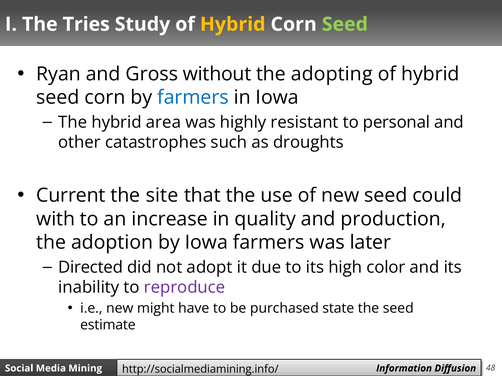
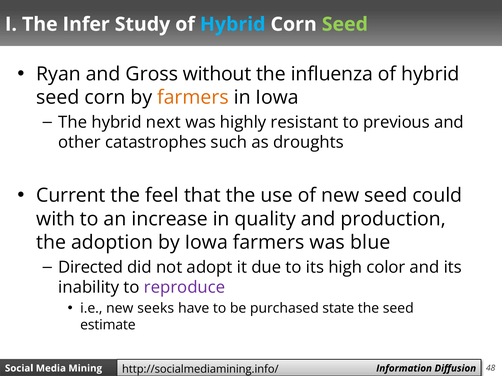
Tries: Tries -> Infer (86, 24)
Hybrid colour: yellow -> light blue (233, 24)
adopting: adopting -> influenza (332, 74)
farmers colour: blue -> orange (193, 98)
area: area -> next (163, 122)
personal: personal -> previous (396, 122)
site: site -> feel (162, 196)
later: later -> blue (370, 243)
might: might -> seeks (156, 309)
